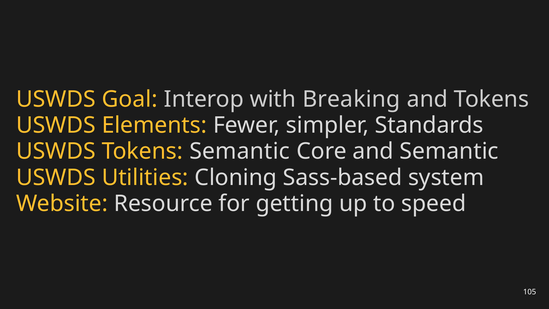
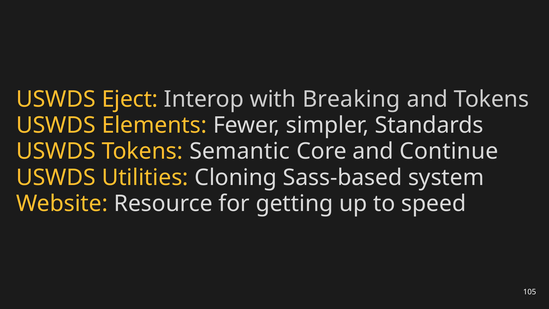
Goal: Goal -> Eject (130, 99)
and Semantic: Semantic -> Continue (449, 151)
